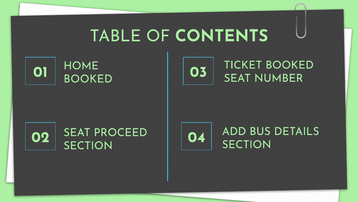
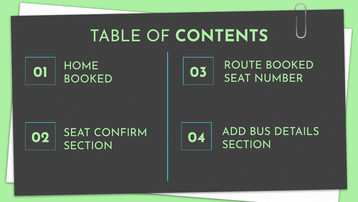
TICKET: TICKET -> ROUTE (243, 65)
PROCEED: PROCEED -> CONFIRM (121, 132)
